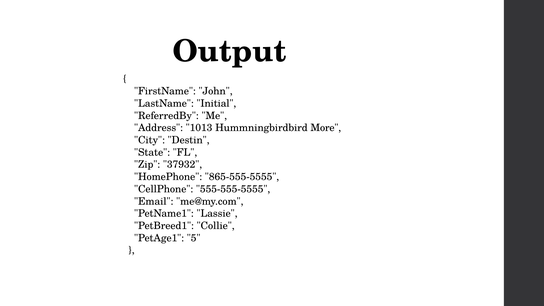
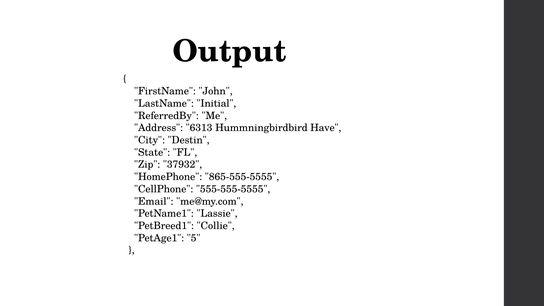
1013: 1013 -> 6313 (199, 128)
More: More -> Have (326, 128)
